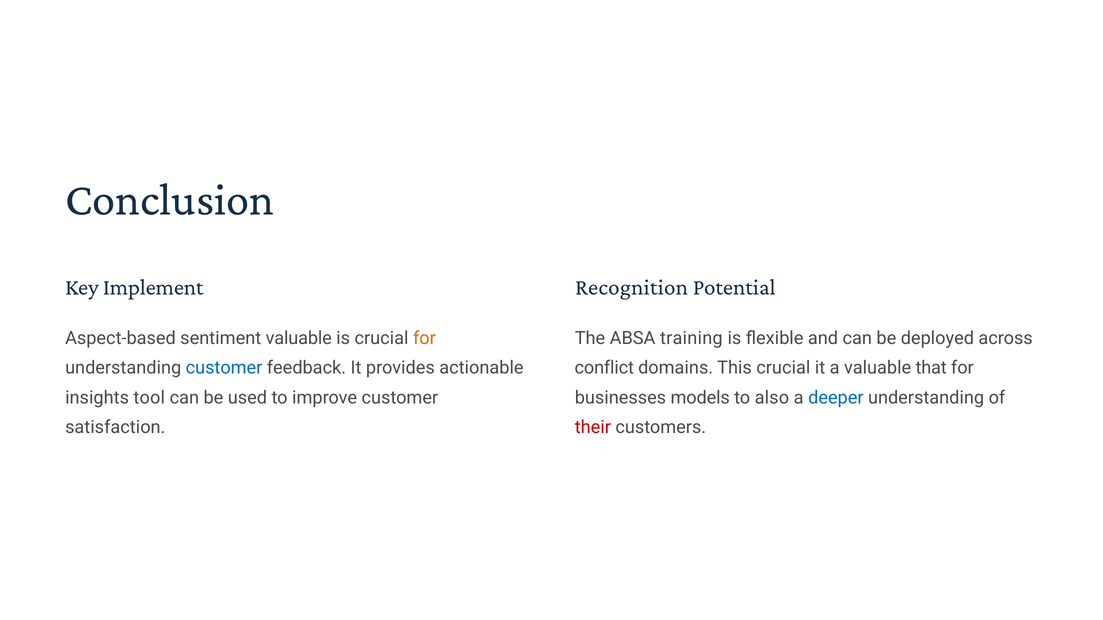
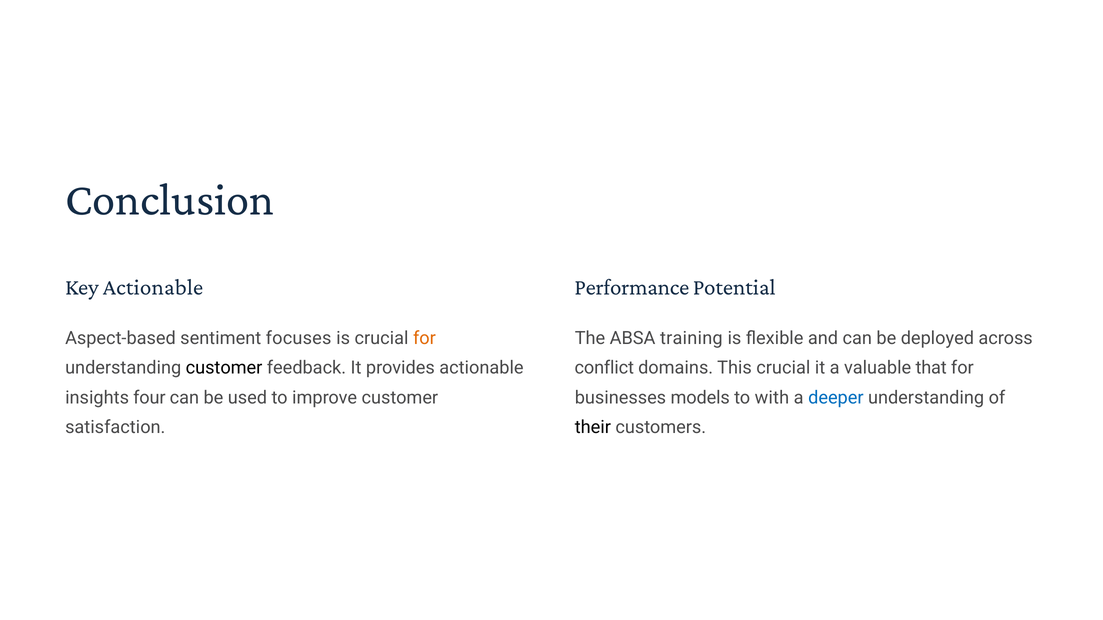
Key Implement: Implement -> Actionable (153, 287)
Recognition: Recognition -> Performance (632, 287)
sentiment valuable: valuable -> focuses (299, 339)
customer colour: blue -> black (224, 368)
tool: tool -> four (149, 398)
also: also -> with (772, 398)
their colour: red -> black (593, 428)
